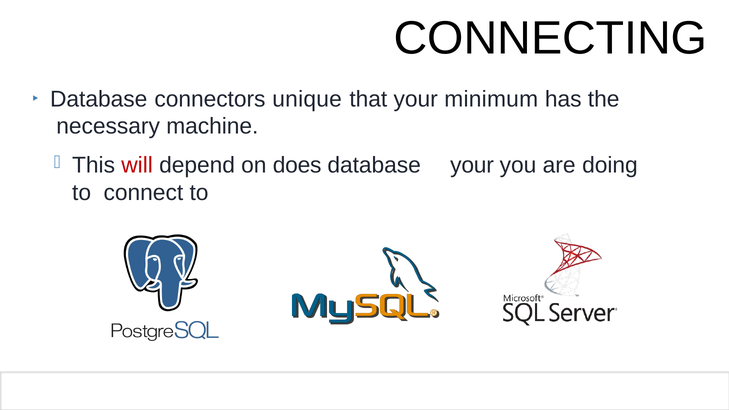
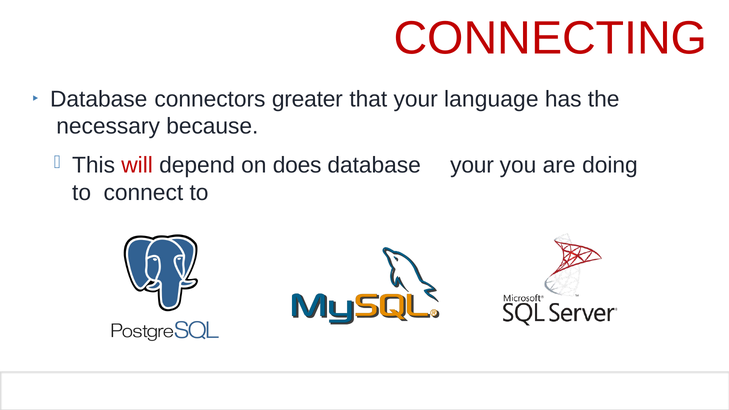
CONNECTING colour: black -> red (550, 38)
unique: unique -> greater (307, 99)
minimum: minimum -> language (491, 99)
machine: machine -> because (212, 127)
